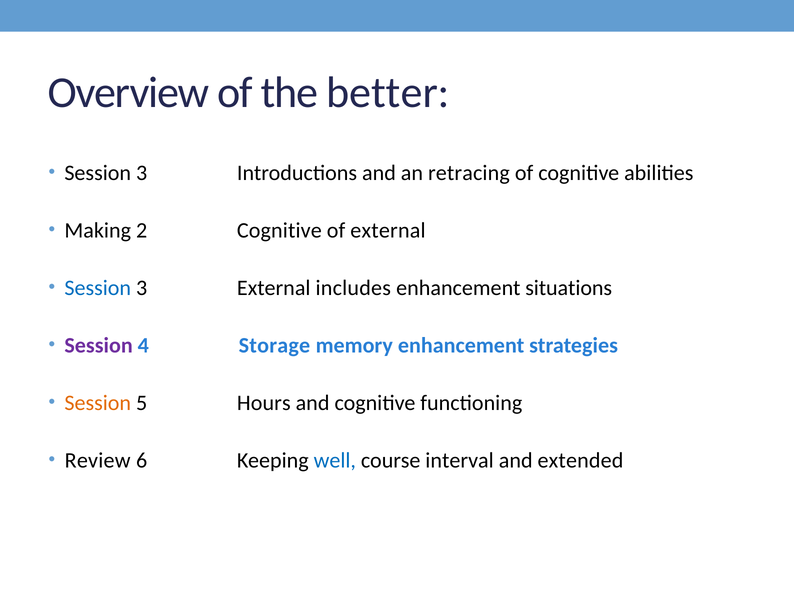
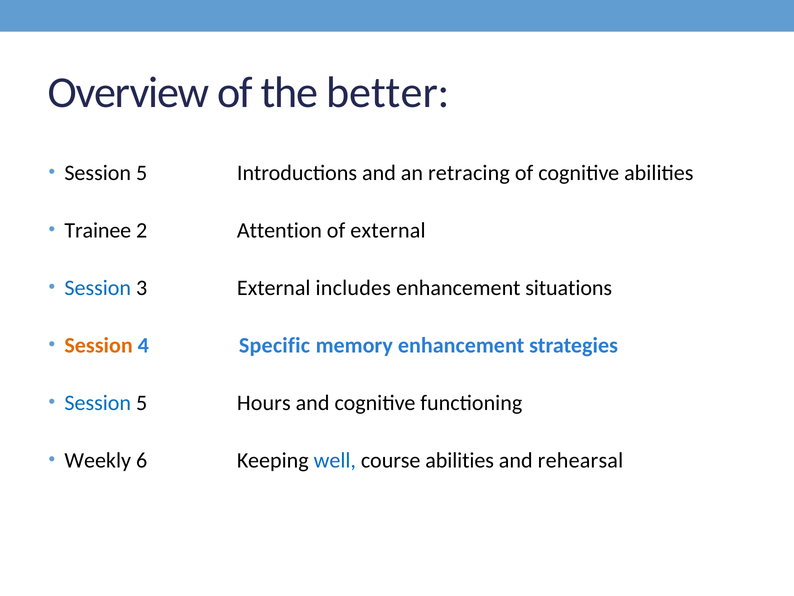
3: 3 -> 5 (142, 173)
Making: Making -> Trainee (98, 230)
2 Cognitive: Cognitive -> Attention (279, 230)
Session colour: purple -> orange (99, 345)
Storage: Storage -> Specific (274, 345)
Session colour: orange -> blue (98, 402)
Review: Review -> Weekly (98, 460)
course interval: interval -> abilities (460, 460)
extended: extended -> rehearsal (580, 460)
